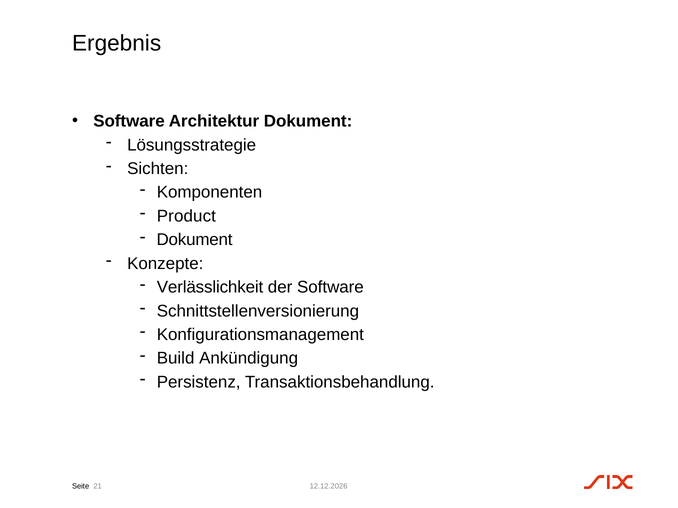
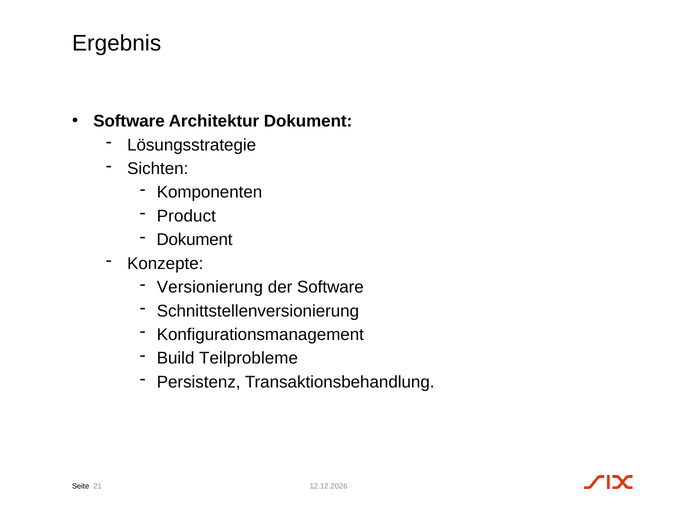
Verlässlichkeit: Verlässlichkeit -> Versionierung (210, 288)
Ankündigung: Ankündigung -> Teilprobleme (249, 359)
